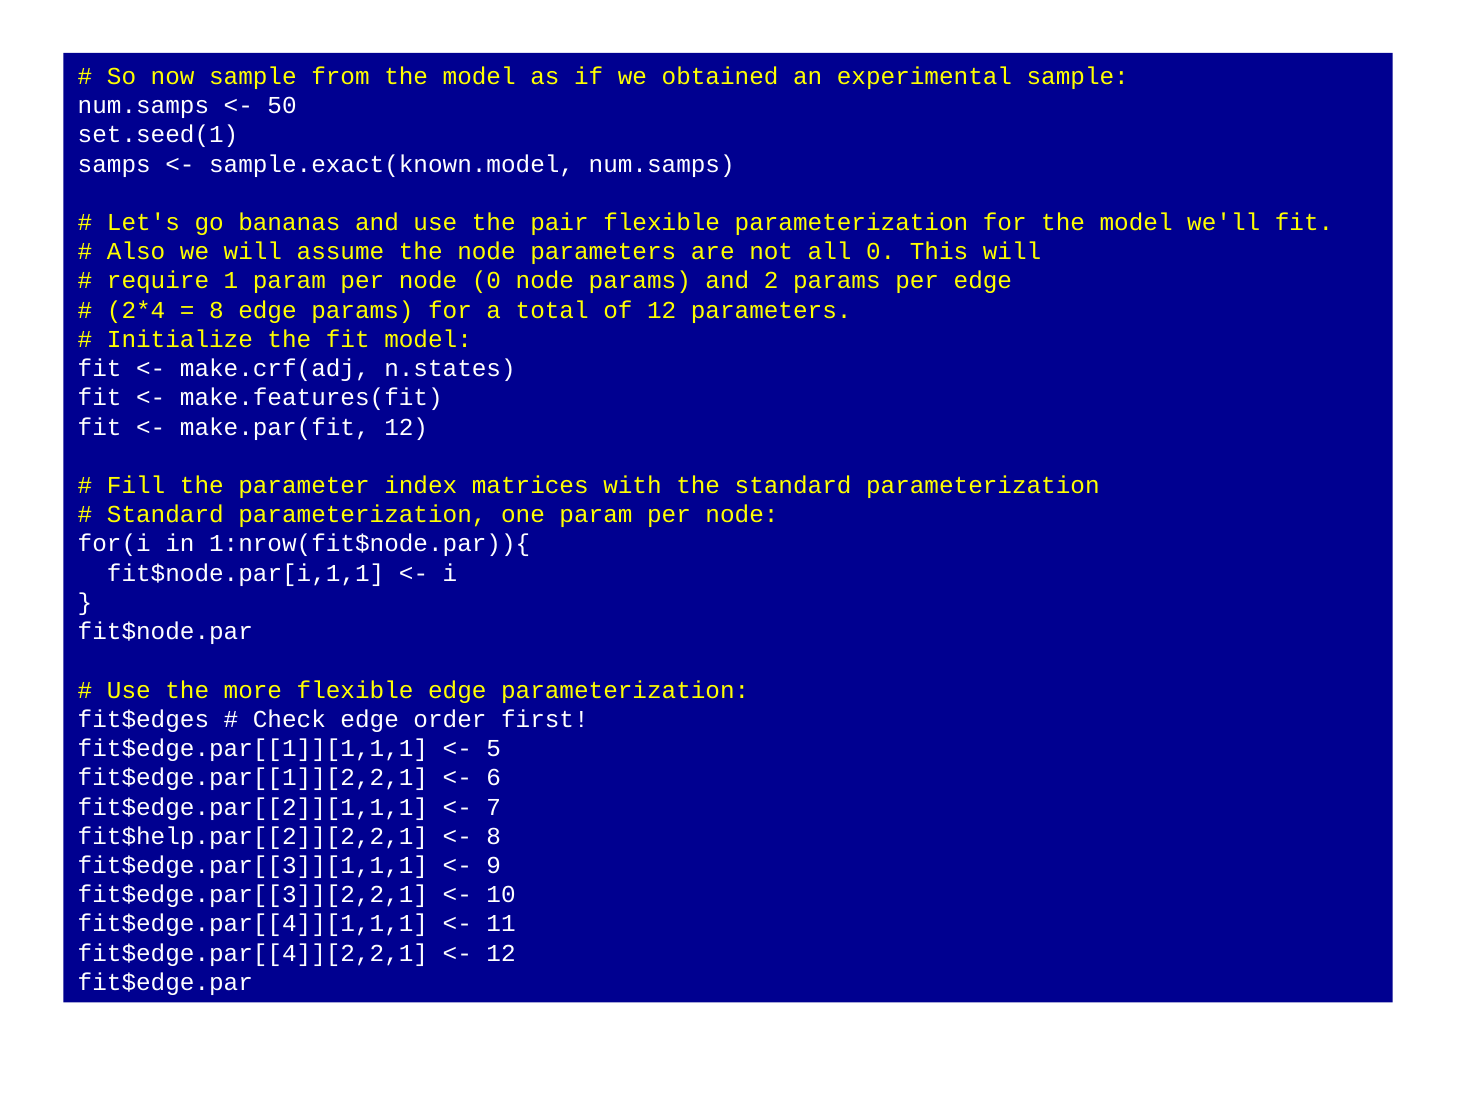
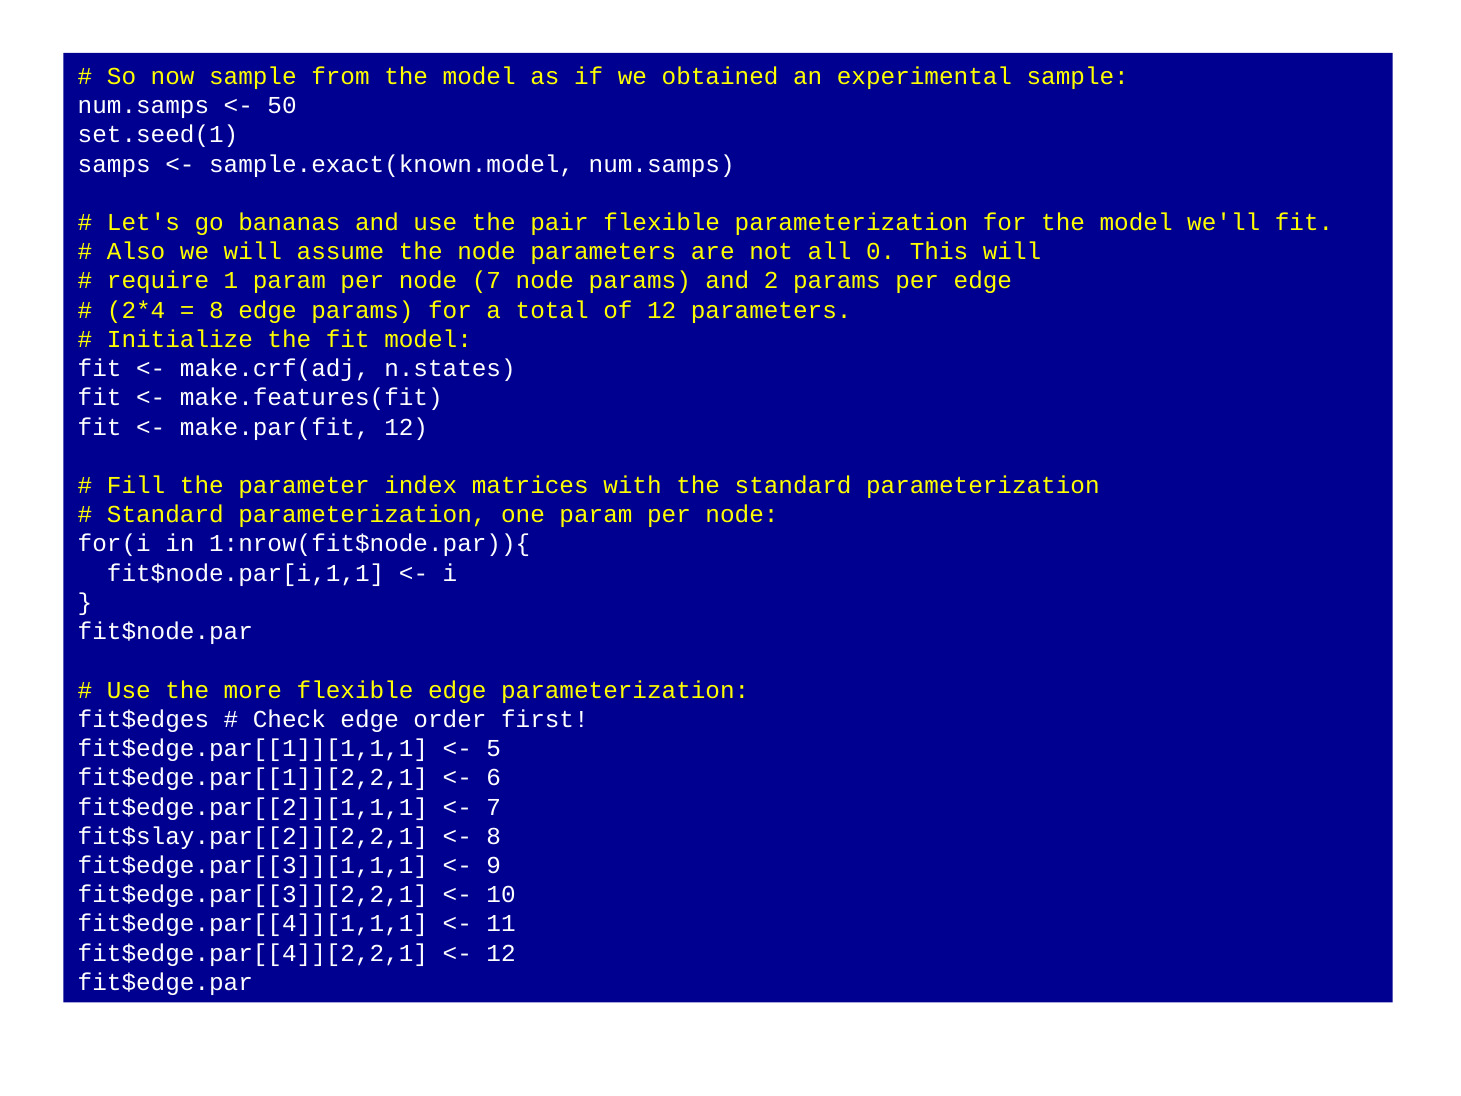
node 0: 0 -> 7 (486, 281)
fit$help.par[[2]][2,2,1: fit$help.par[[2]][2,2,1 -> fit$slay.par[[2]][2,2,1 (253, 836)
